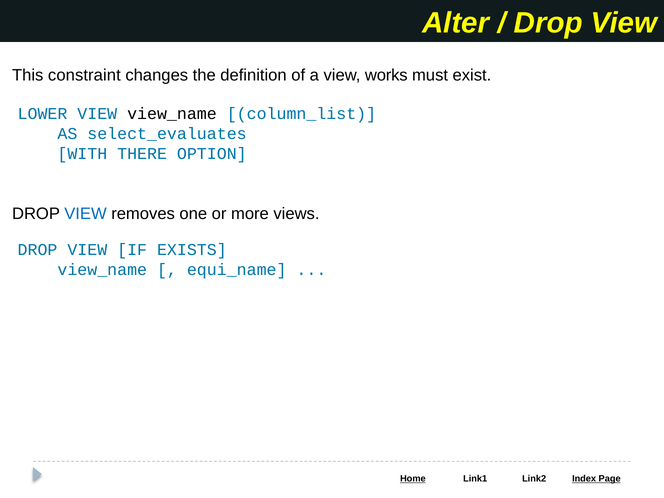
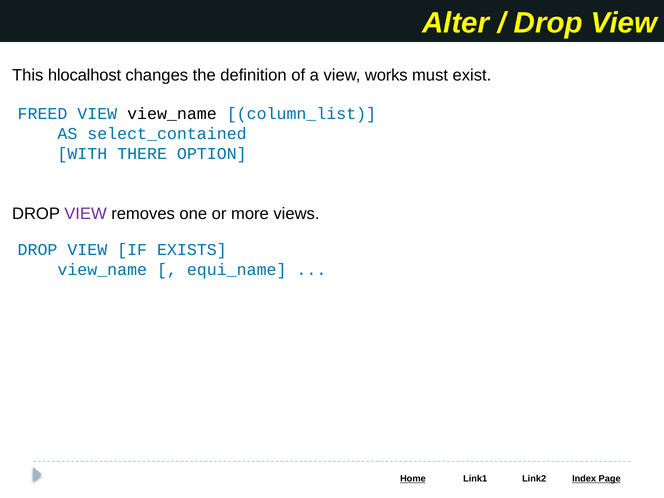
constraint: constraint -> hlocalhost (85, 75)
LOWER: LOWER -> FREED (42, 114)
select_evaluates: select_evaluates -> select_contained (167, 134)
VIEW colour: blue -> purple (85, 214)
